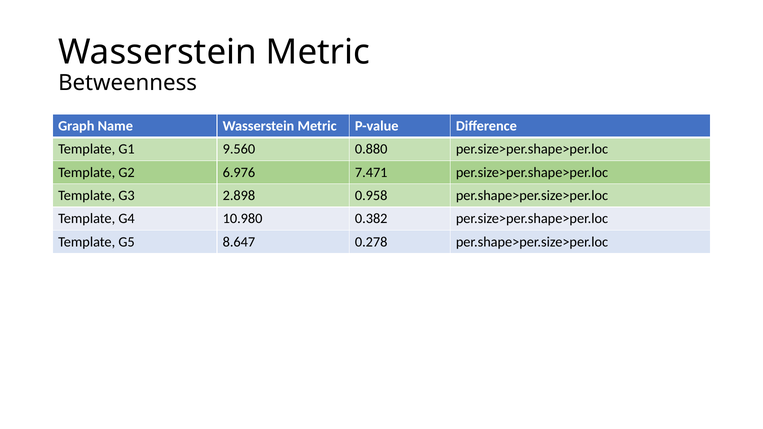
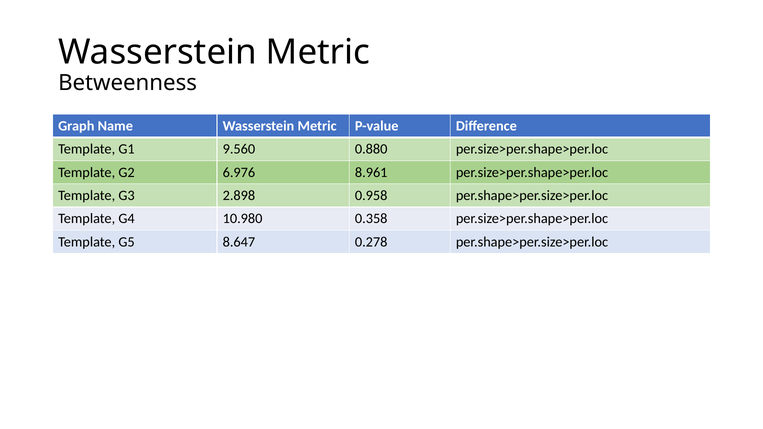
7.471: 7.471 -> 8.961 (371, 172)
0.382: 0.382 -> 0.358 (371, 219)
